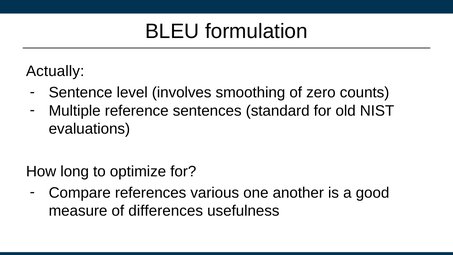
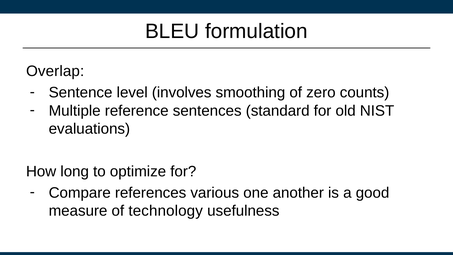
Actually: Actually -> Overlap (55, 71)
differences: differences -> technology (166, 211)
